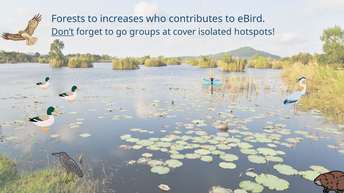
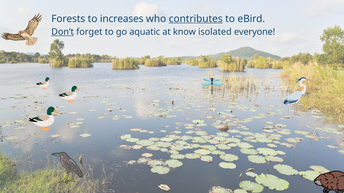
contributes underline: none -> present (196, 19)
groups: groups -> aquatic (145, 32)
cover: cover -> know (184, 32)
hotspots: hotspots -> everyone (255, 32)
